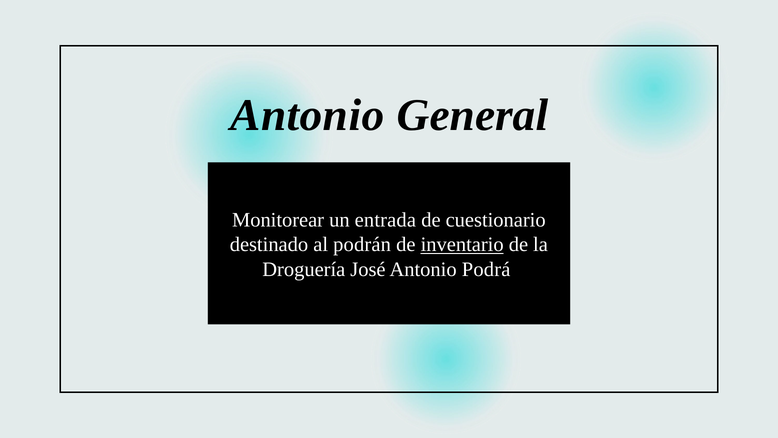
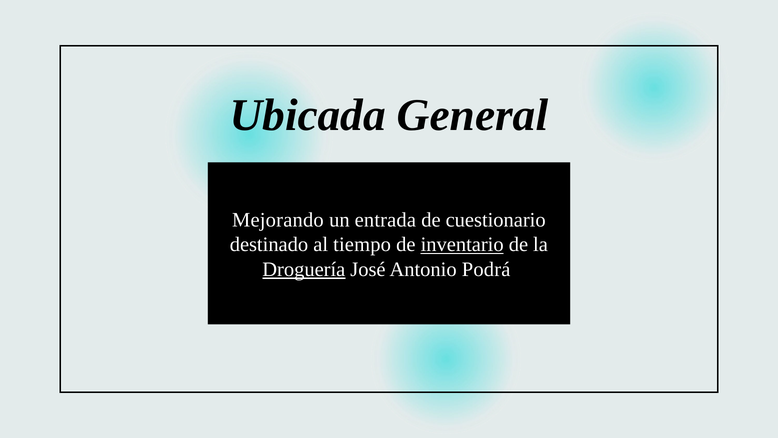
Antonio: Antonio -> Ubicada (308, 115)
Monitorear: Monitorear -> Mejorando (278, 220)
podrán: podrán -> tiempo (362, 244)
Droguería underline: none -> present (304, 269)
